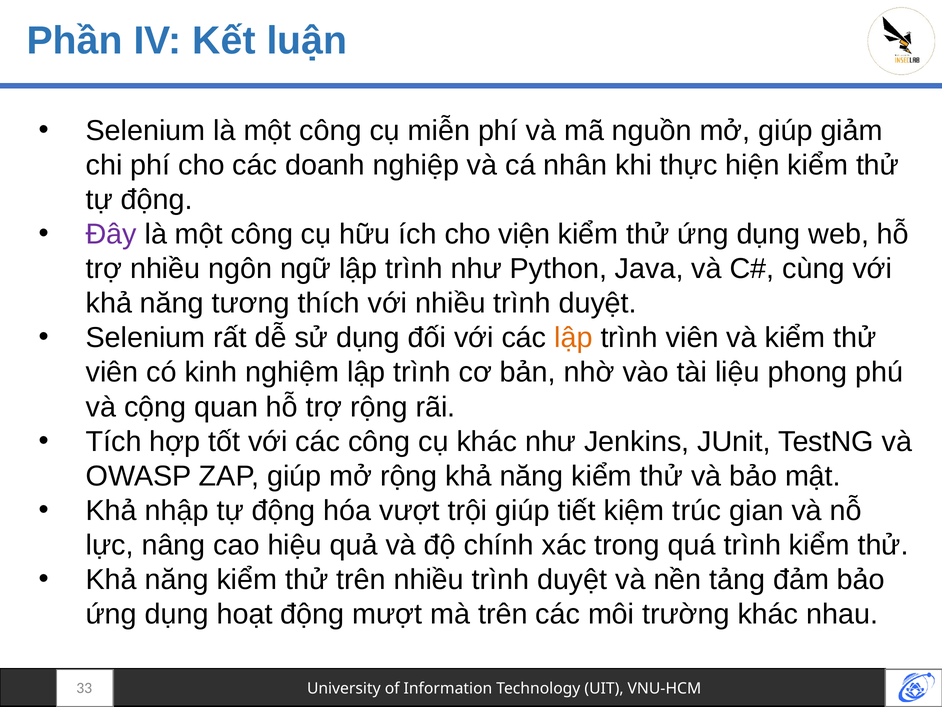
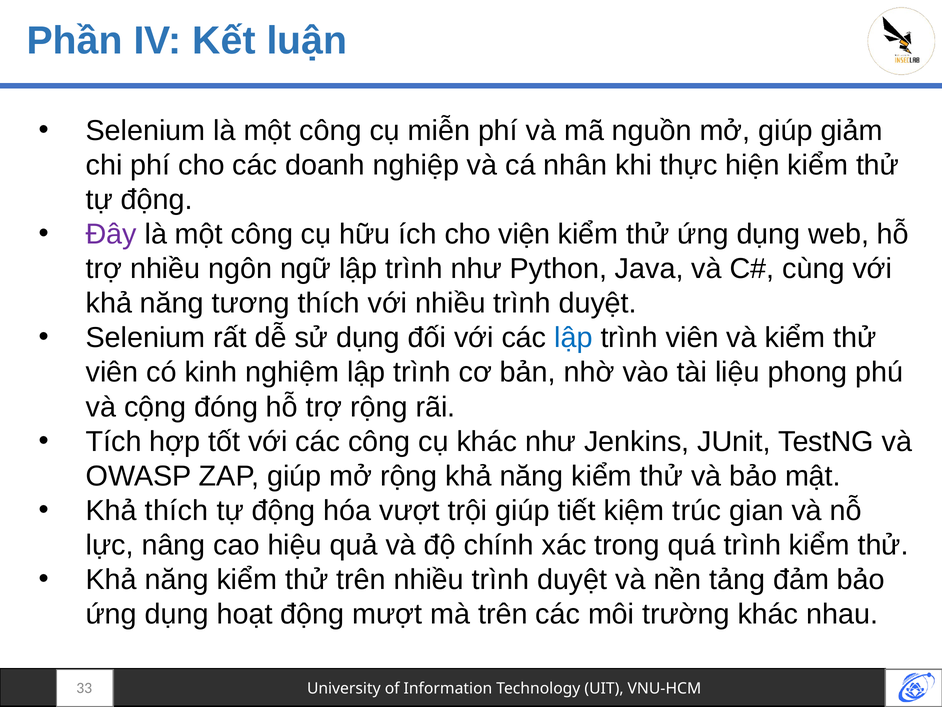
lập colour: orange -> blue (574, 338)
quan: quan -> đóng (226, 407)
Khả nhập: nhập -> thích (177, 510)
